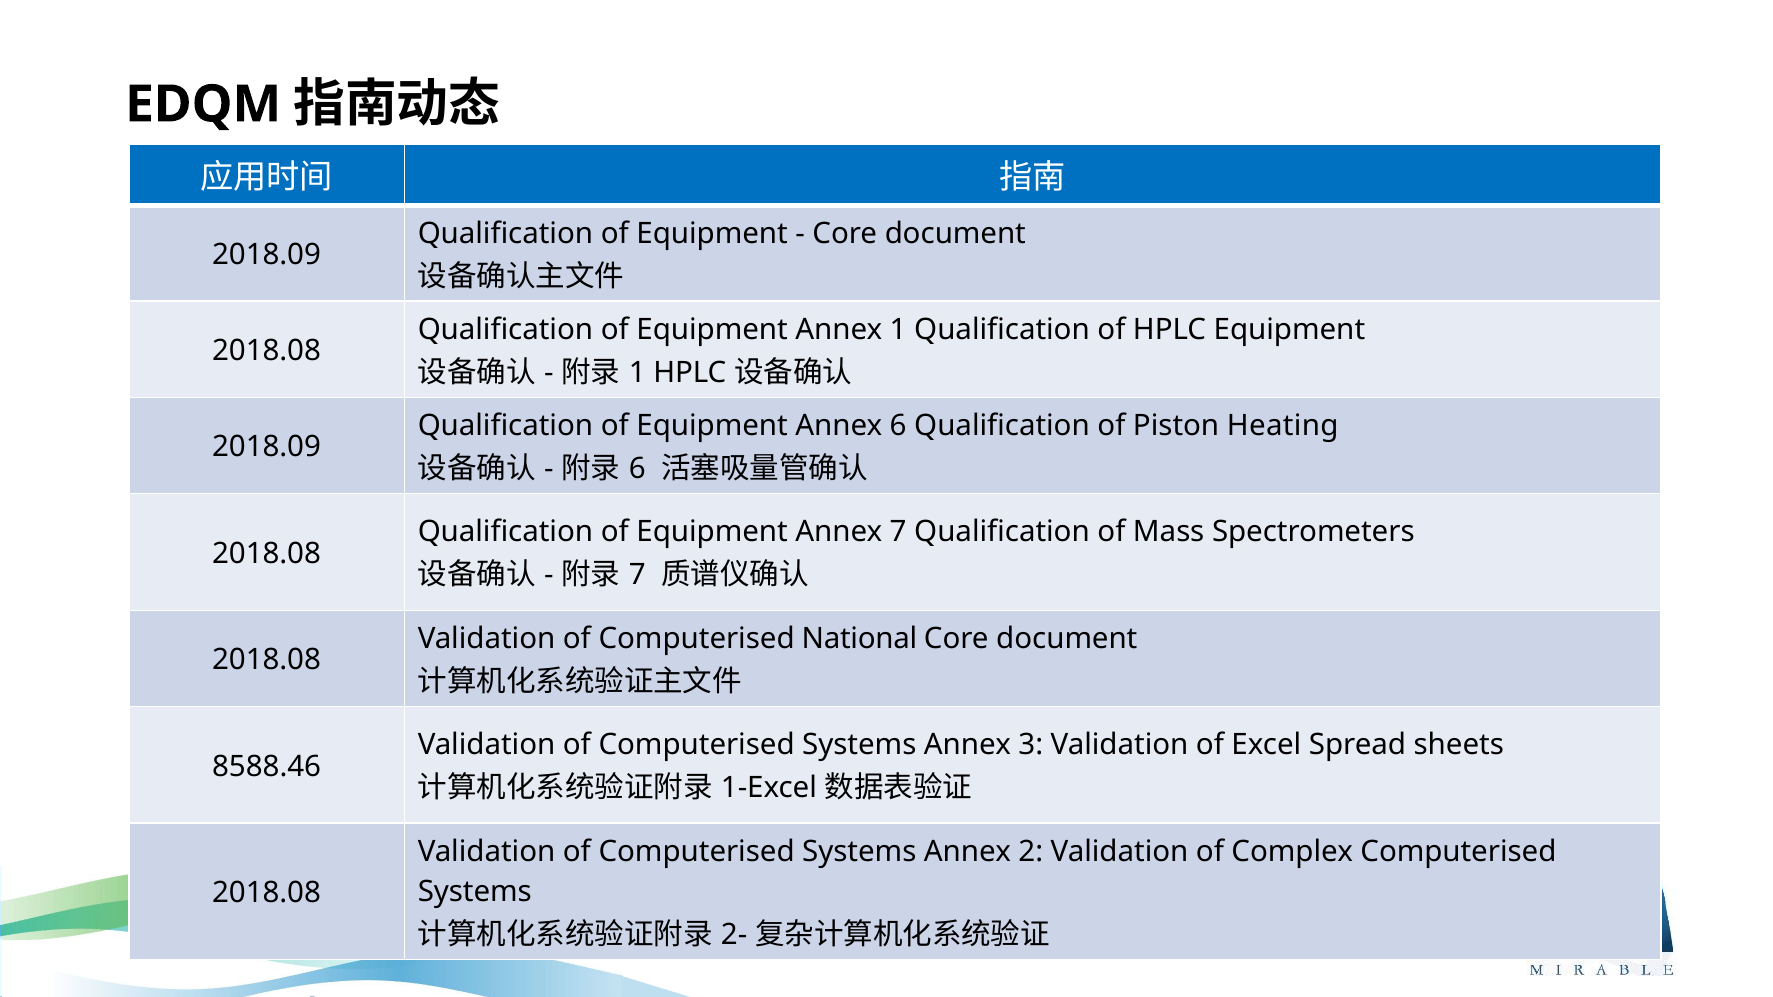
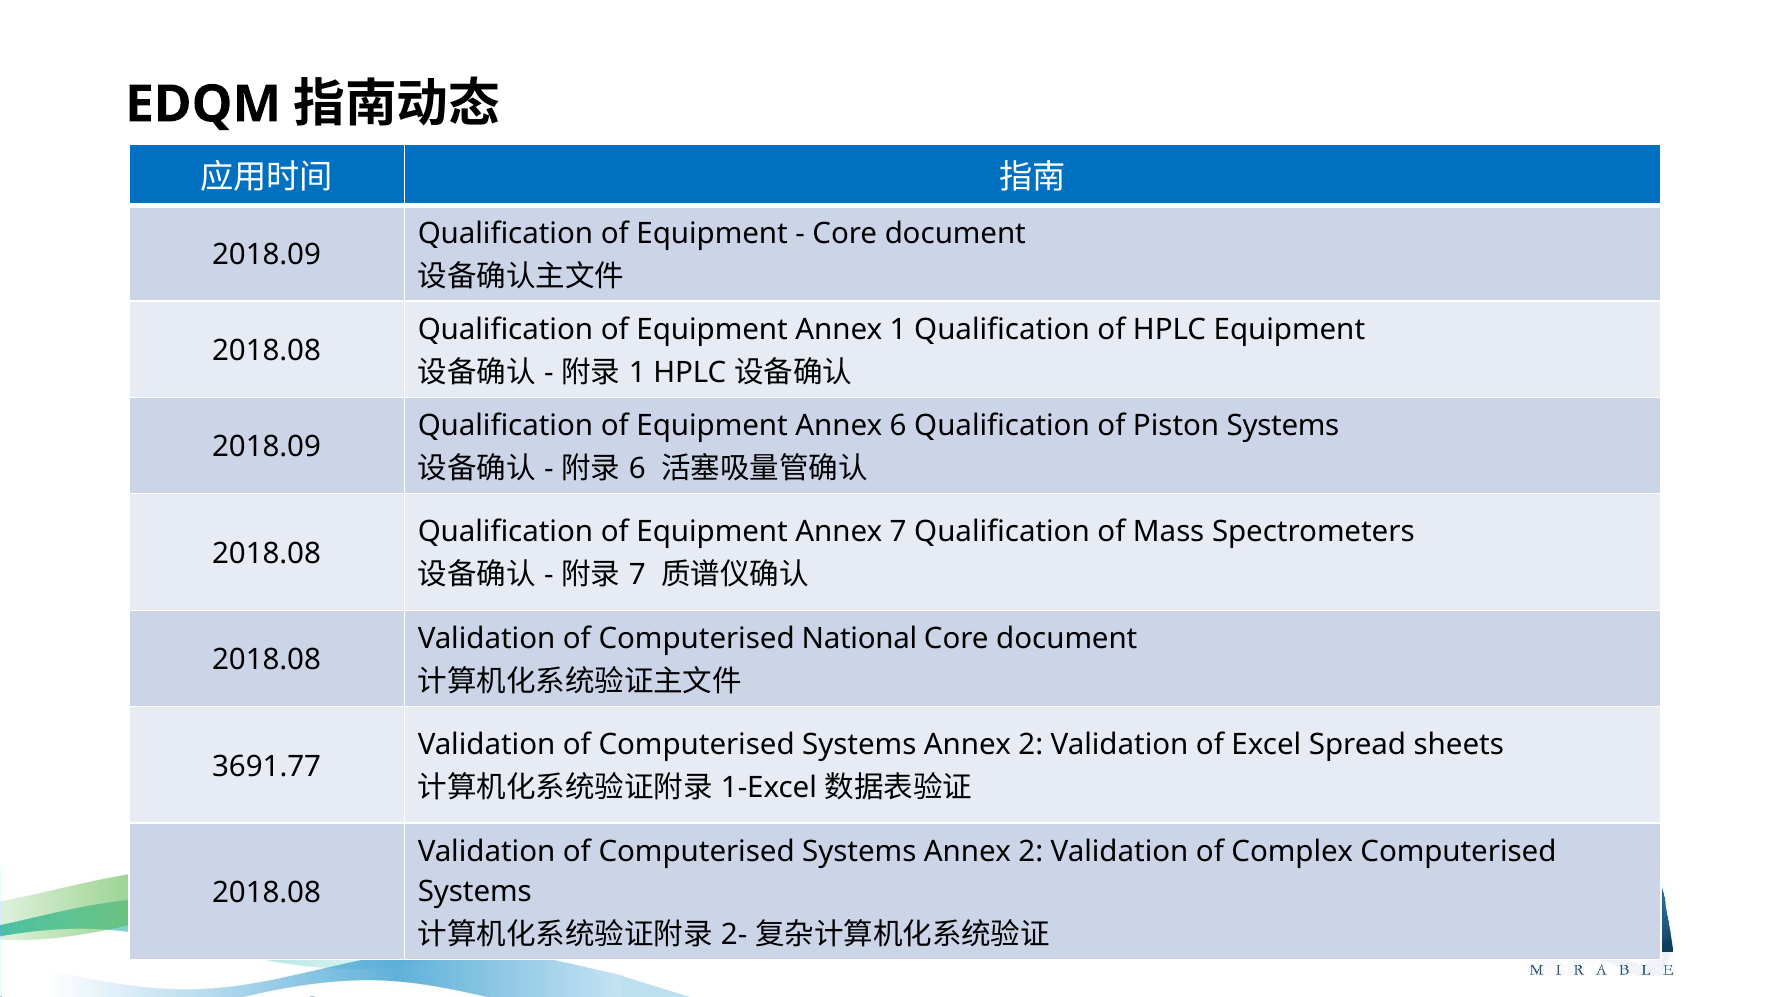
Piston Heating: Heating -> Systems (1283, 426)
3: 3 -> 2 (1031, 745)
8588.46: 8588.46 -> 3691.77 (267, 767)
